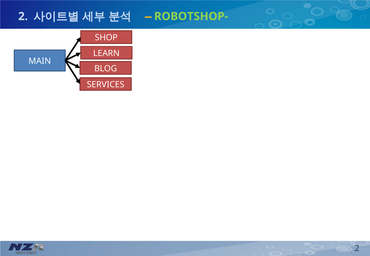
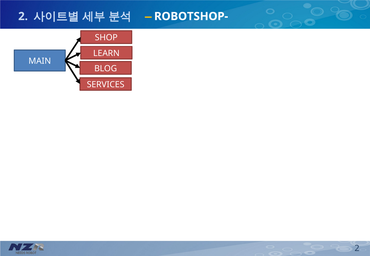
ROBOTSHOP- colour: light green -> white (191, 16)
